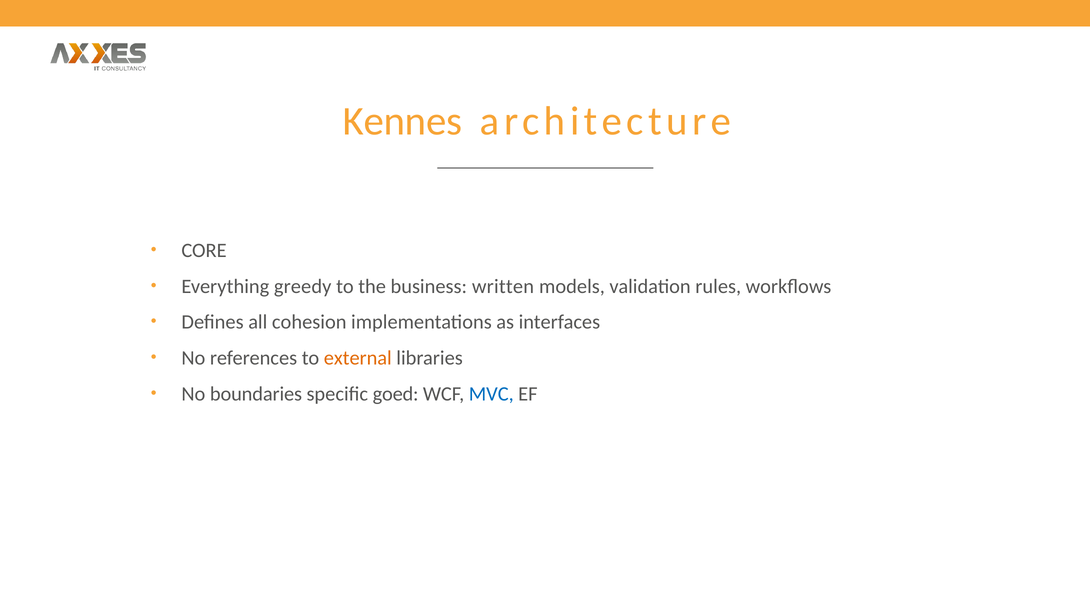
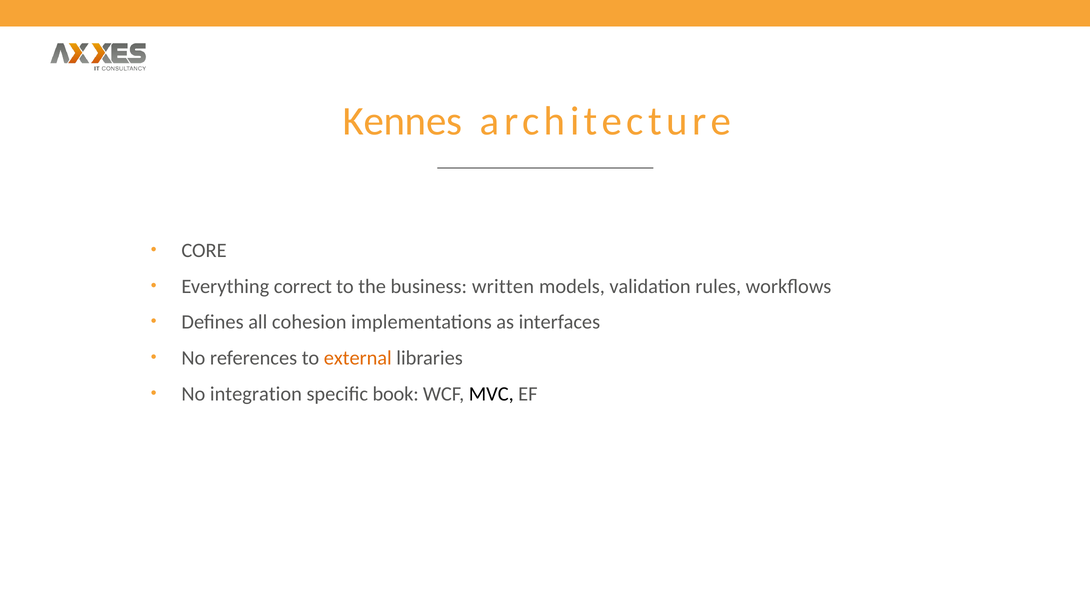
greedy: greedy -> correct (303, 286)
boundaries: boundaries -> integration (256, 394)
goed: goed -> book (396, 394)
MVC colour: blue -> black (491, 394)
